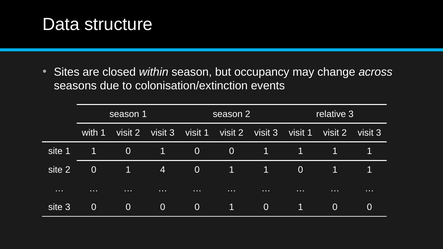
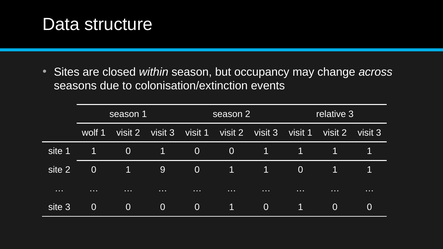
with: with -> wolf (90, 133)
4: 4 -> 9 (163, 170)
